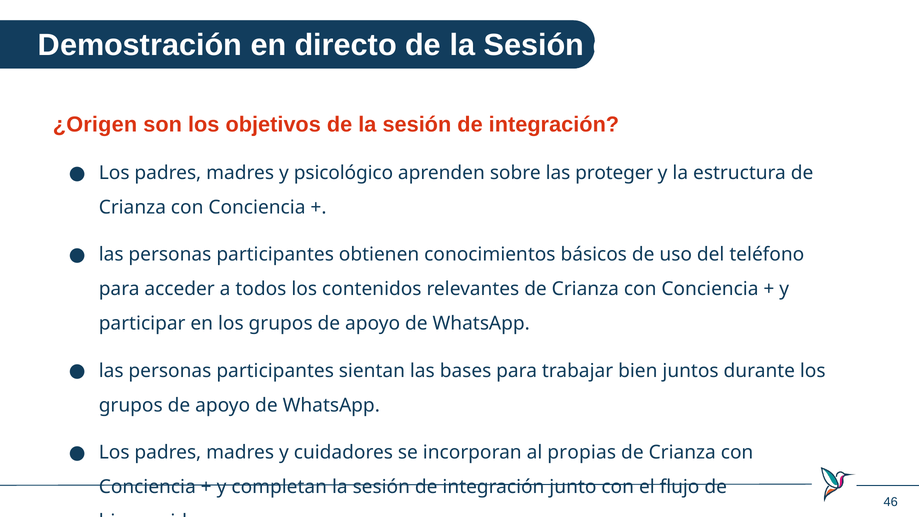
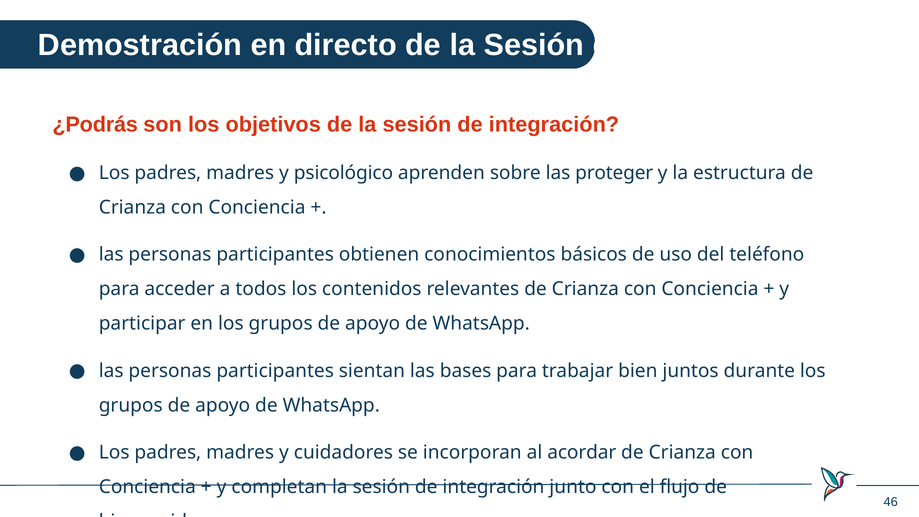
¿Origen: ¿Origen -> ¿Podrás (95, 124)
propias: propias -> acordar (582, 452)
